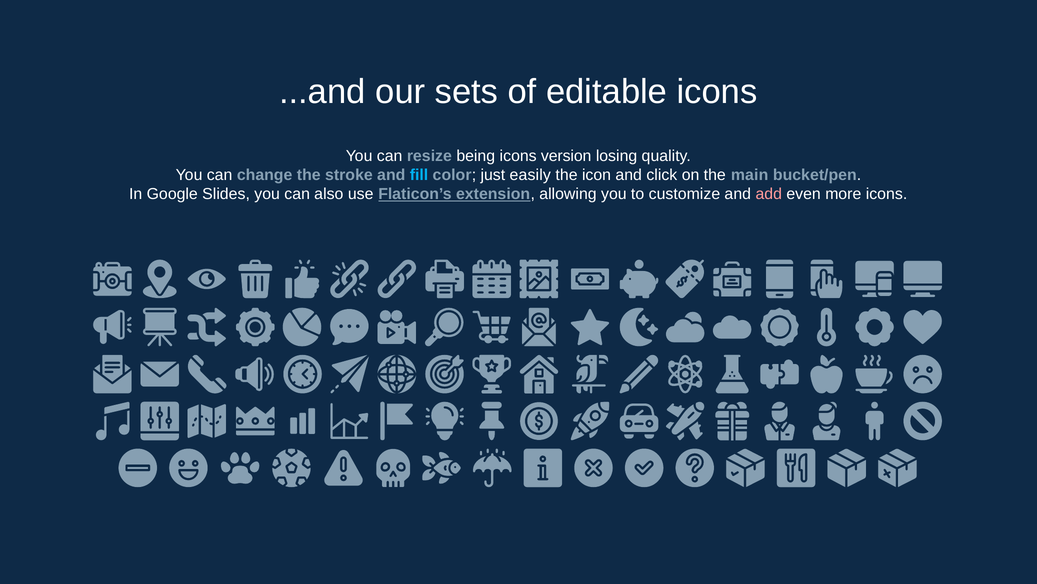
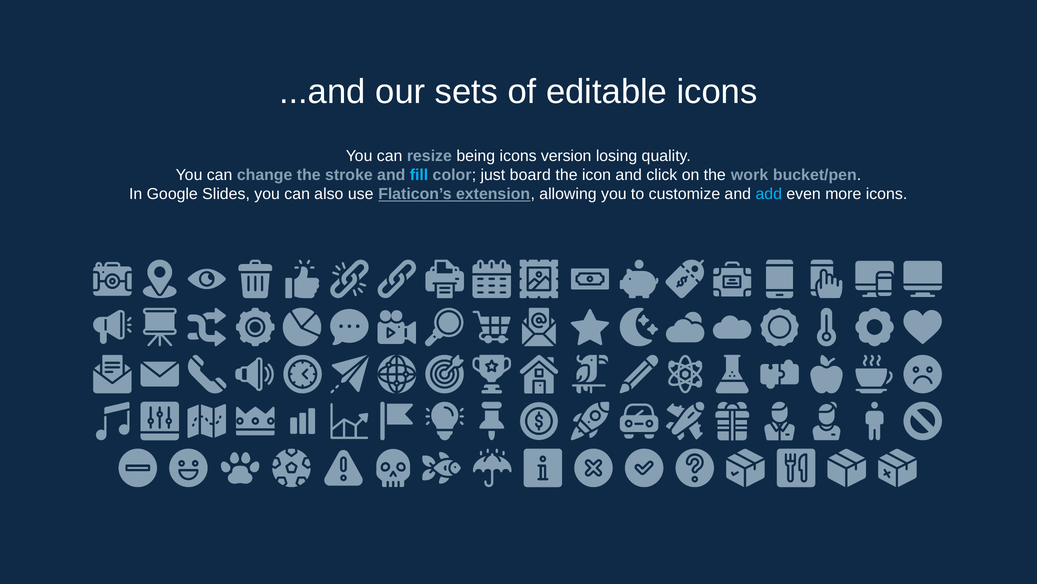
easily: easily -> board (530, 175)
main: main -> work (750, 175)
add colour: pink -> light blue (769, 194)
